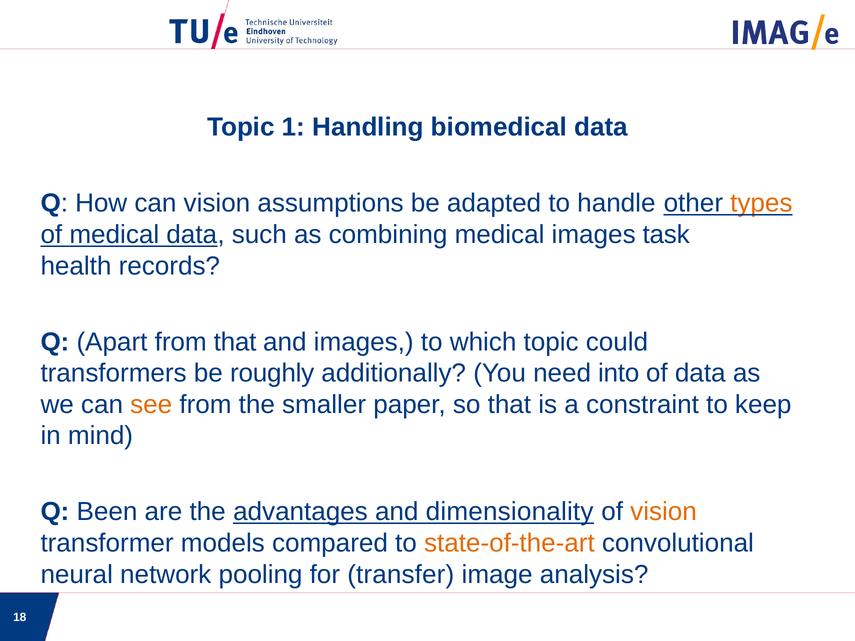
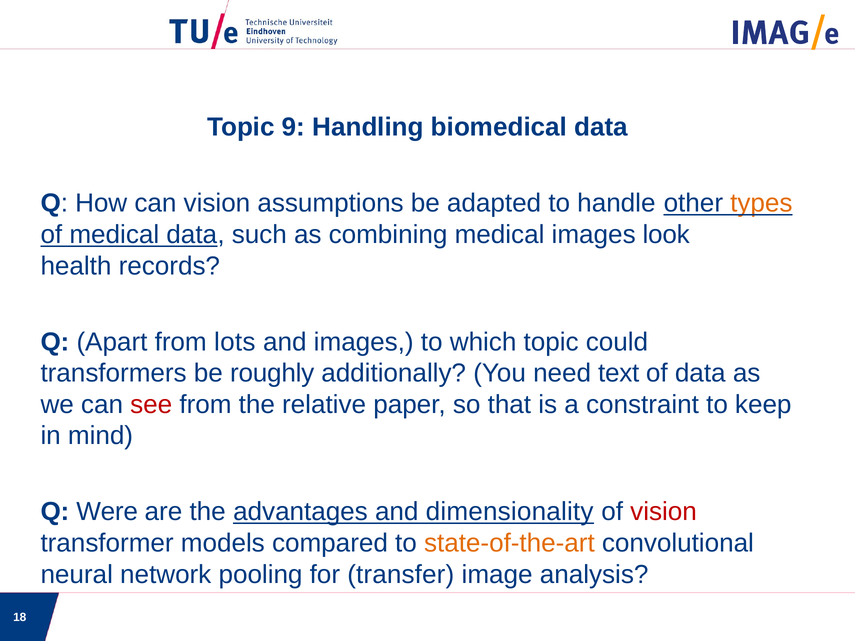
1: 1 -> 9 (294, 127)
task: task -> look (666, 235)
from that: that -> lots (235, 342)
into: into -> text (619, 373)
see colour: orange -> red (151, 405)
smaller: smaller -> relative (324, 405)
Been: Been -> Were (107, 512)
vision colour: orange -> red (664, 512)
